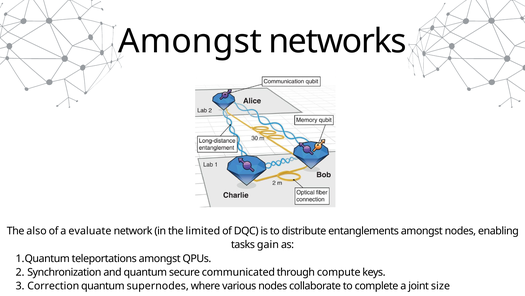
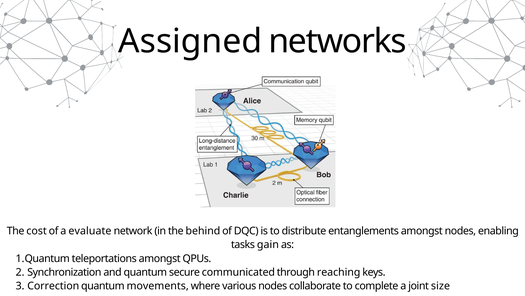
Amongst: Amongst -> Assigned (190, 41)
also: also -> cost (37, 230)
limited: limited -> behind (203, 230)
compute: compute -> reaching (339, 272)
supernodes: supernodes -> movements (158, 285)
